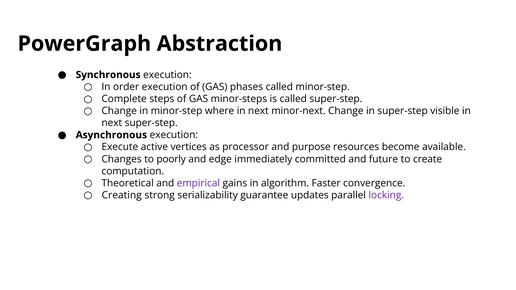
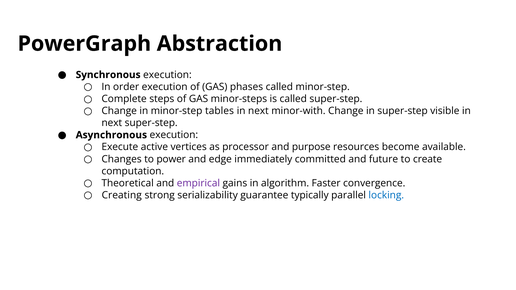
where: where -> tables (220, 111)
minor-next: minor-next -> minor-with (298, 111)
poorly: poorly -> power (171, 159)
updates: updates -> typically (310, 195)
locking colour: purple -> blue (386, 195)
